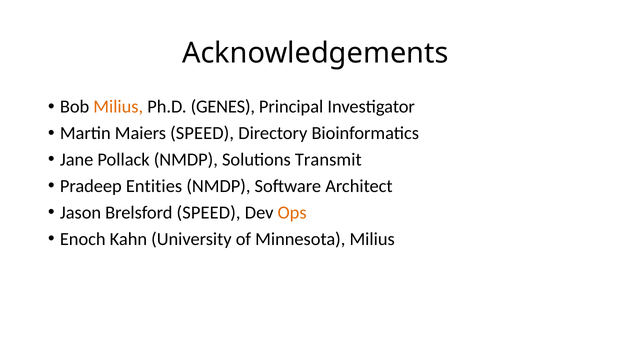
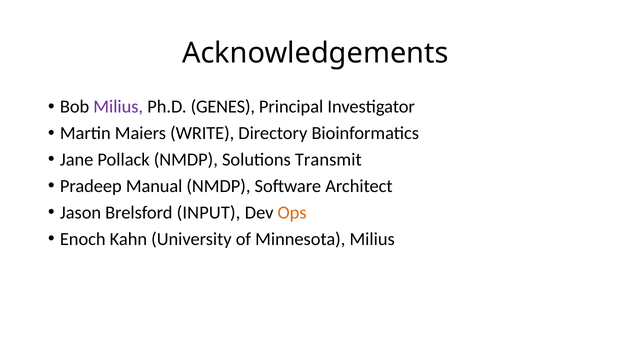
Milius colour: orange -> purple (118, 107)
Maiers SPEED: SPEED -> WRITE (202, 133)
Entities: Entities -> Manual (154, 186)
Brelsford SPEED: SPEED -> INPUT (209, 213)
